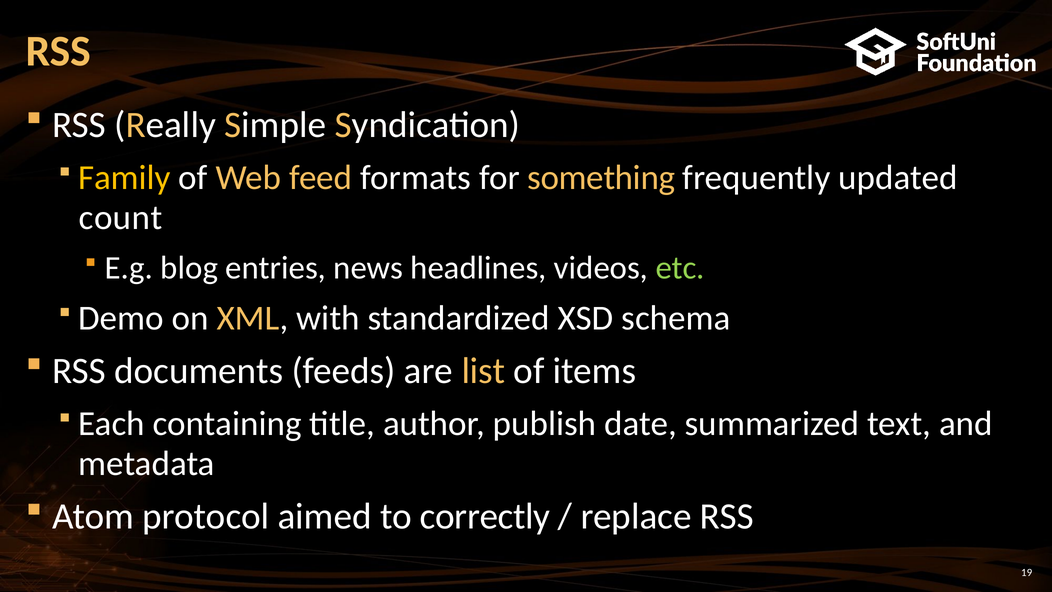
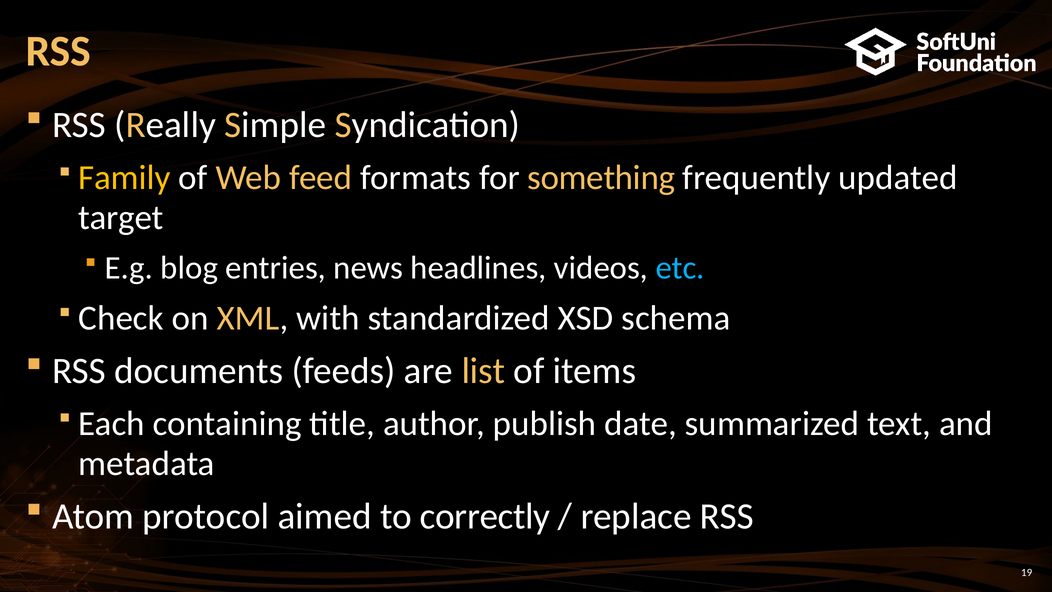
count: count -> target (121, 217)
etc colour: light green -> light blue (680, 268)
Demo: Demo -> Check (121, 318)
